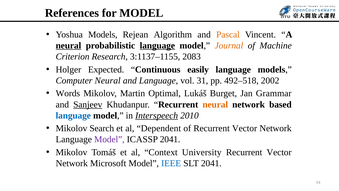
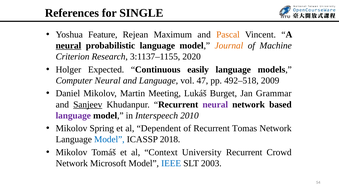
for MODEL: MODEL -> SINGLE (141, 13)
Yoshua Models: Models -> Feature (103, 35)
Algorithm: Algorithm -> Maximum (173, 35)
language underline: present -> none (157, 46)
2083: 2083 -> 2020 (192, 57)
31: 31 -> 47 (202, 80)
2002: 2002 -> 2009 (270, 80)
Words: Words -> Daniel (68, 93)
Optimal: Optimal -> Meeting (165, 93)
neural colour: orange -> purple (215, 104)
language colour: blue -> purple (73, 115)
Interspeech underline: present -> none (157, 115)
Search: Search -> Spring (102, 128)
of Recurrent Vector: Vector -> Tomas (245, 128)
Model colour: purple -> blue (109, 139)
ICASSP 2041: 2041 -> 2018 (170, 139)
Vector: Vector -> Crowd (279, 152)
SLT 2041: 2041 -> 2003 (211, 163)
